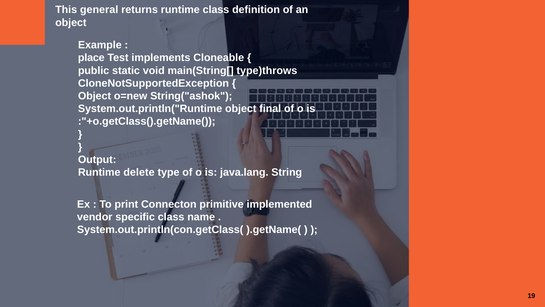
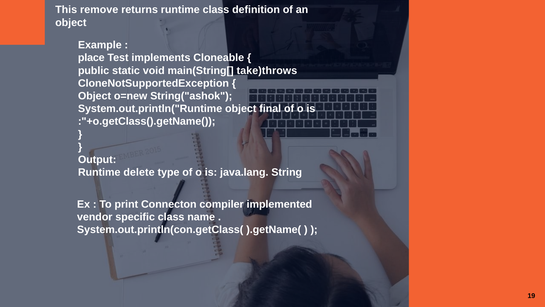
general: general -> remove (99, 10)
type)throws: type)throws -> take)throws (267, 70)
primitive: primitive -> compiler (222, 204)
